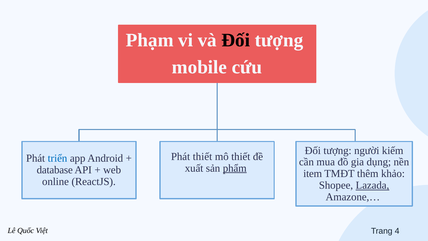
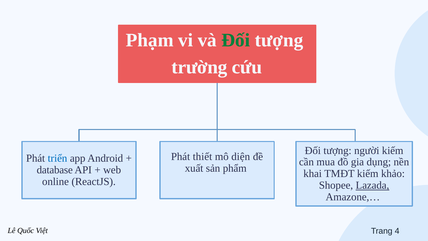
Đối colour: black -> green (236, 40)
mobile: mobile -> trường (200, 67)
mô thiết: thiết -> diện (241, 156)
phẩm underline: present -> none (235, 168)
item: item -> khai (313, 174)
TMĐT thêm: thêm -> kiếm (368, 174)
